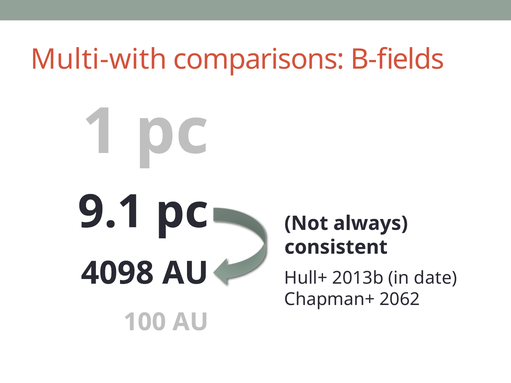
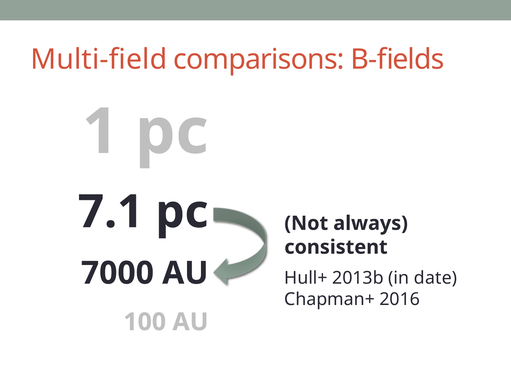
Multi-with: Multi-with -> Multi-field (99, 59)
9.1: 9.1 -> 7.1 (111, 212)
4098: 4098 -> 7000 (117, 273)
2062: 2062 -> 2016 (400, 300)
